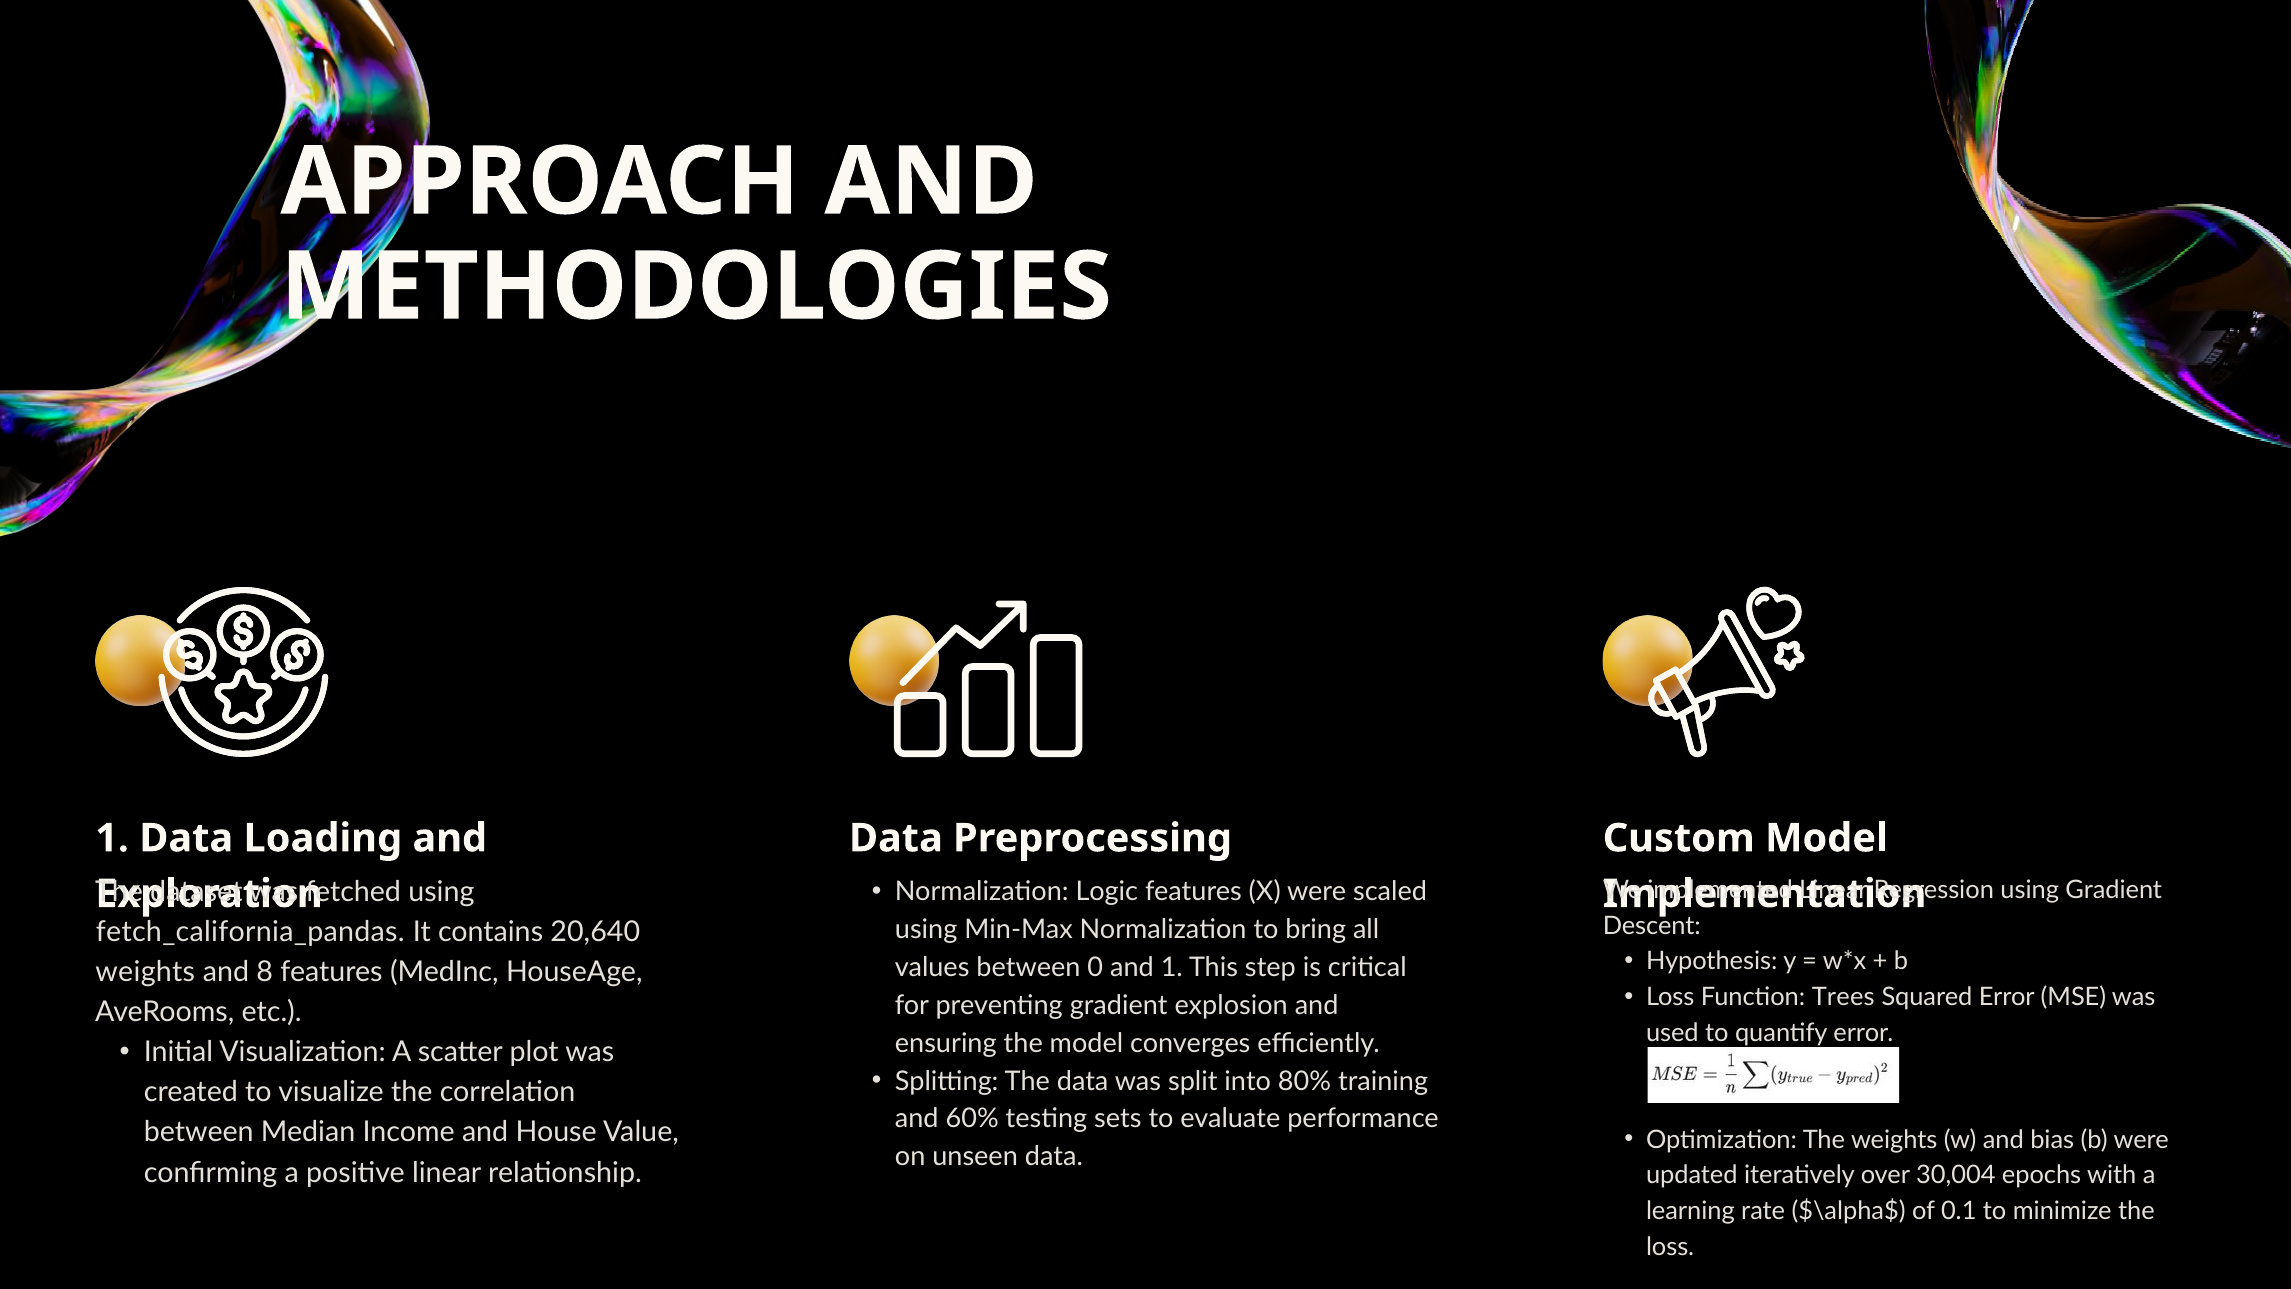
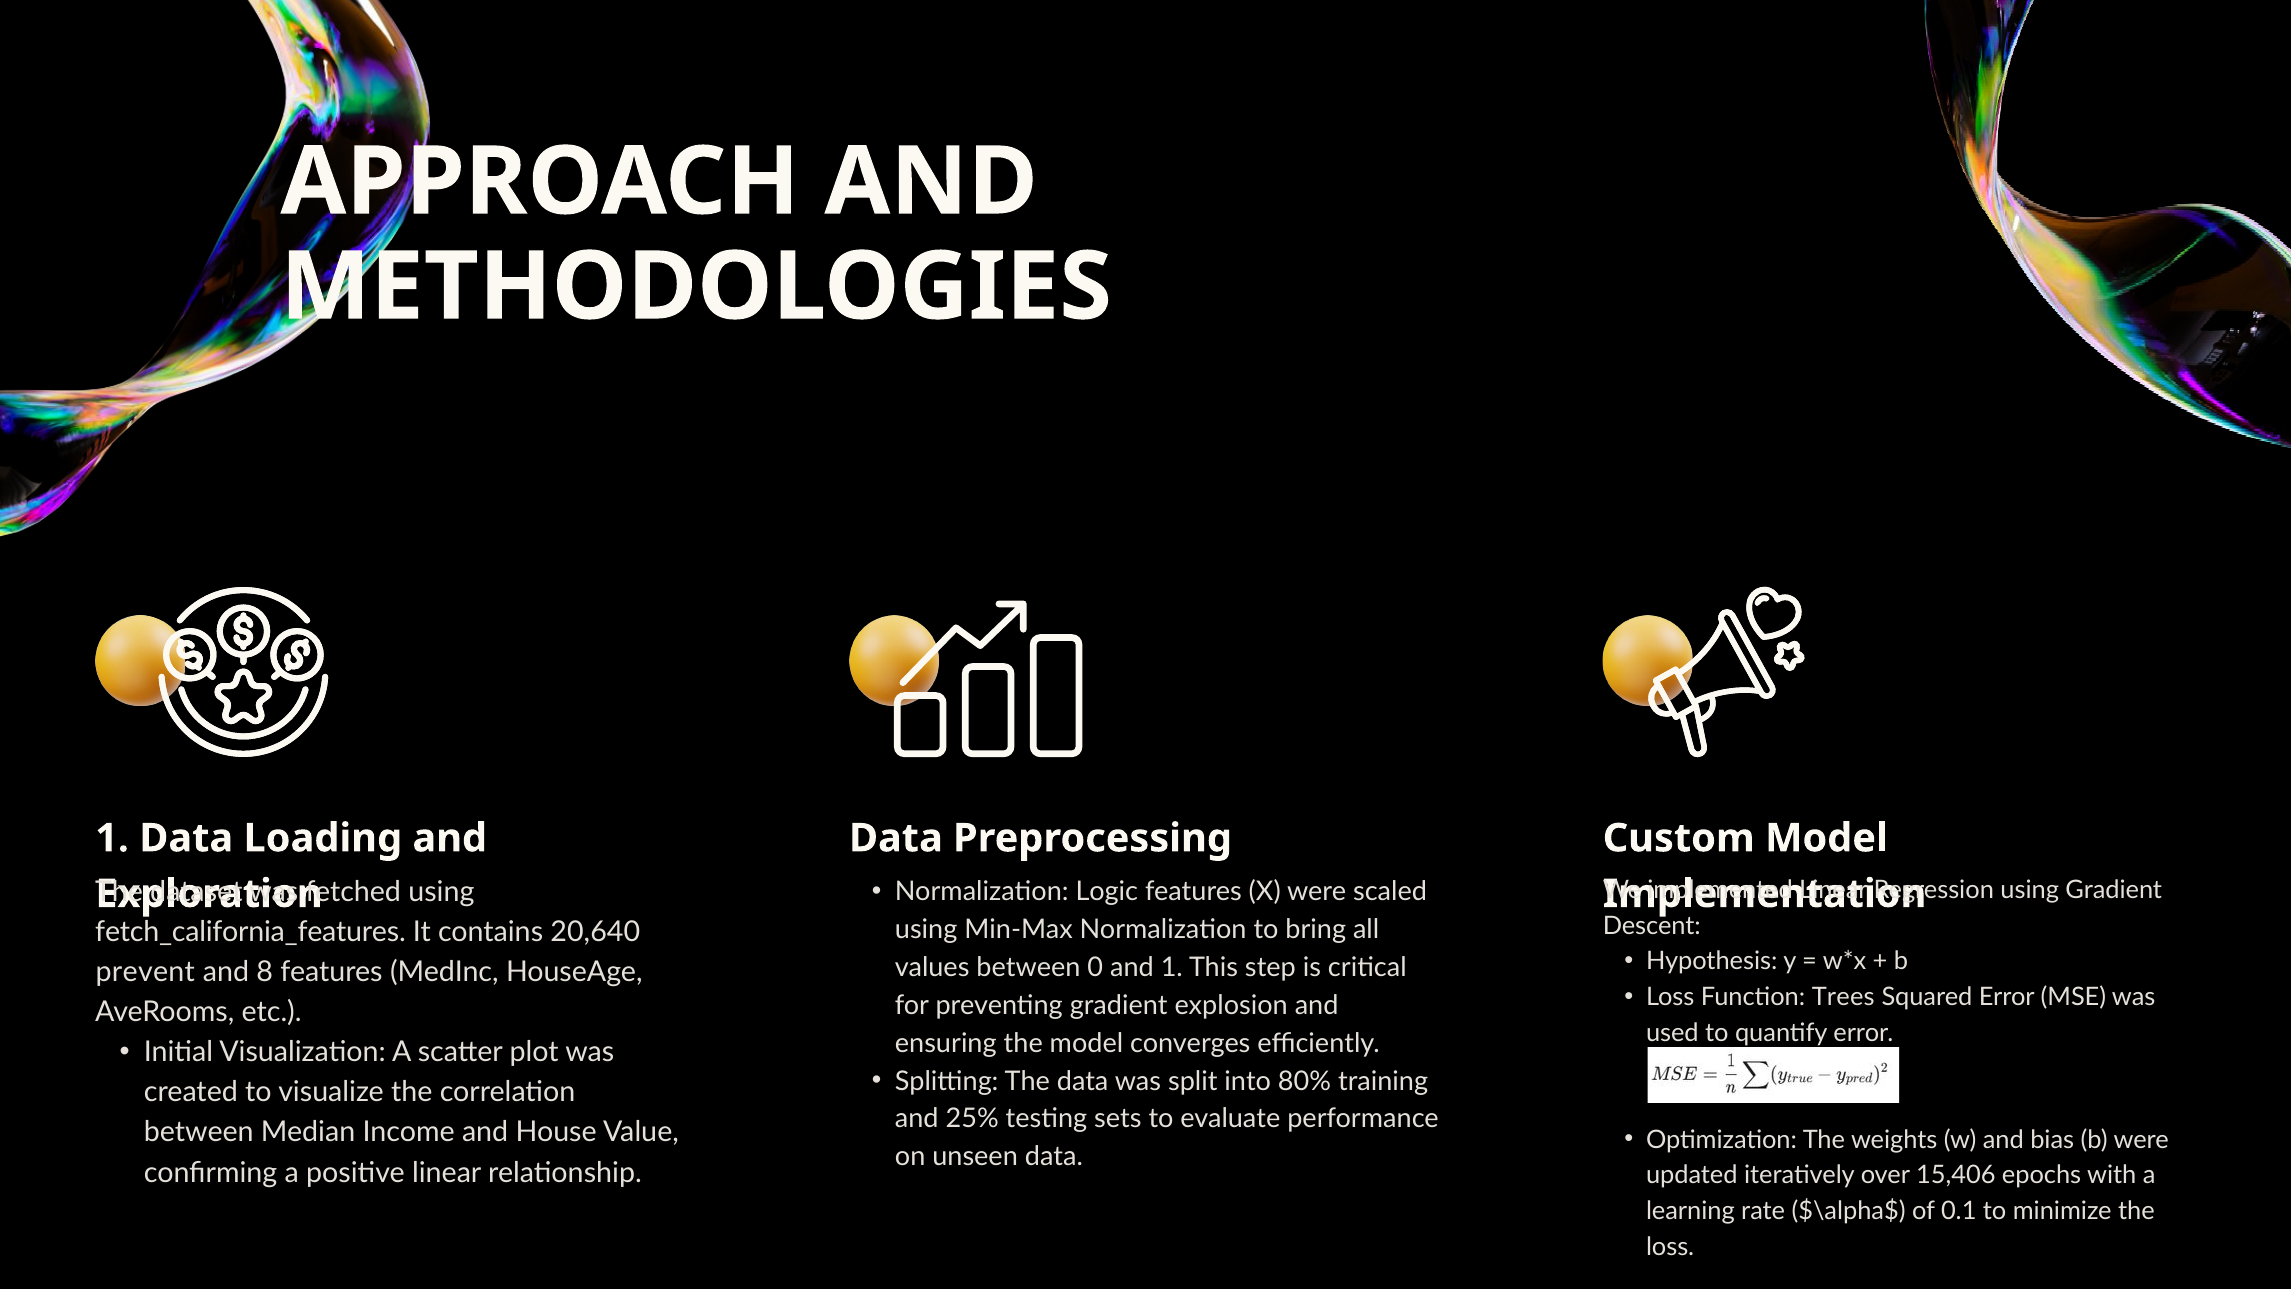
fetch_california_pandas: fetch_california_pandas -> fetch_california_features (251, 932)
weights: weights -> prevent (145, 972)
60%: 60% -> 25% (972, 1119)
30,004: 30,004 -> 15,406 (1956, 1175)
